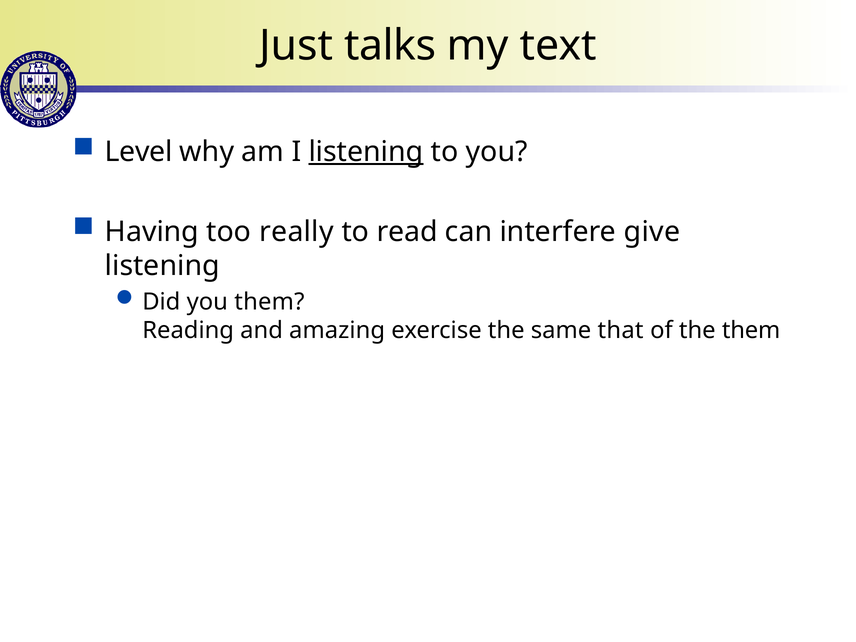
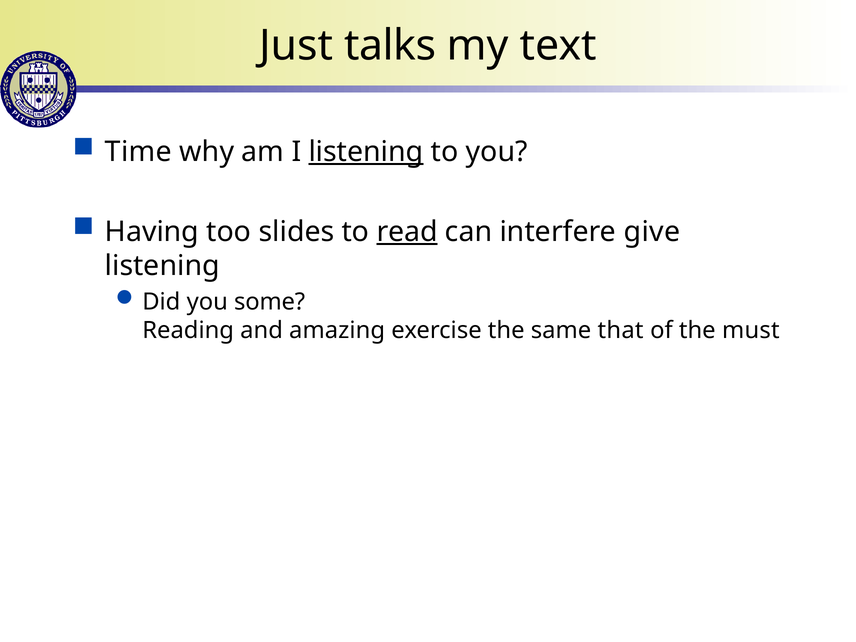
Level: Level -> Time (138, 152)
really: really -> slides (297, 232)
read underline: none -> present (407, 232)
you them: them -> some (270, 302)
the them: them -> must (751, 330)
